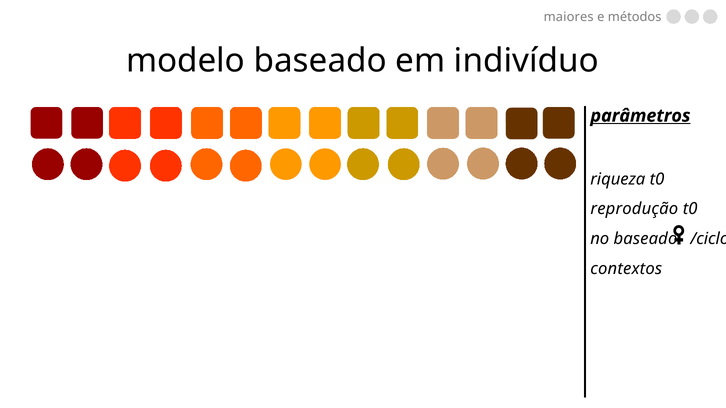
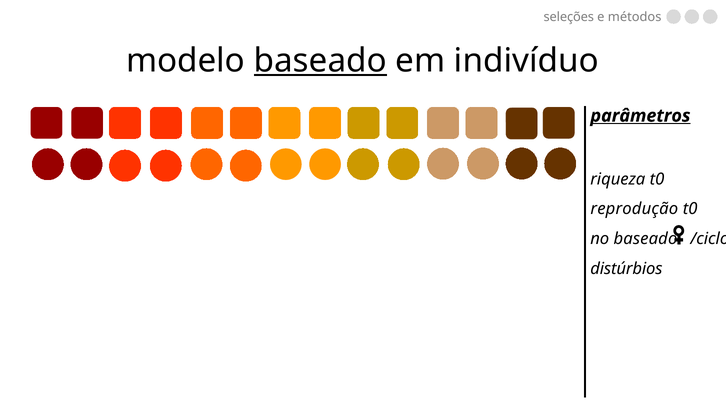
maiores: maiores -> seleções (569, 17)
baseado underline: none -> present (320, 61)
contextos: contextos -> distúrbios (626, 269)
